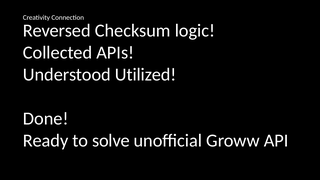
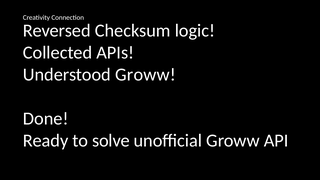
Understood Utilized: Utilized -> Groww (146, 75)
